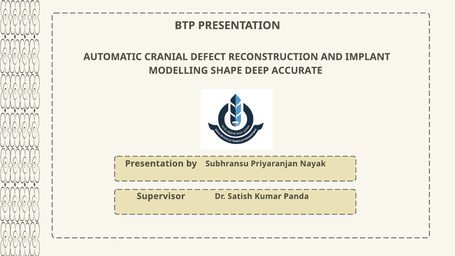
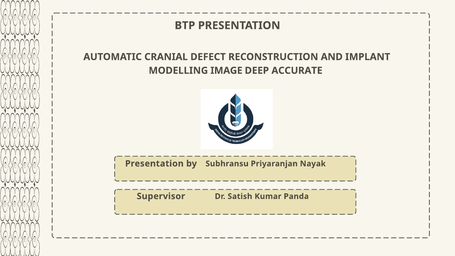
SHAPE: SHAPE -> IMAGE (226, 71)
